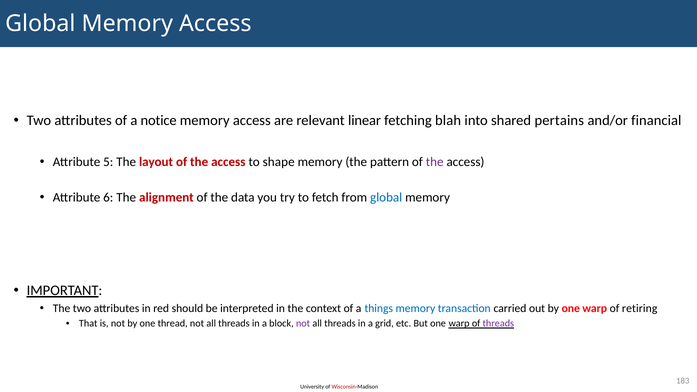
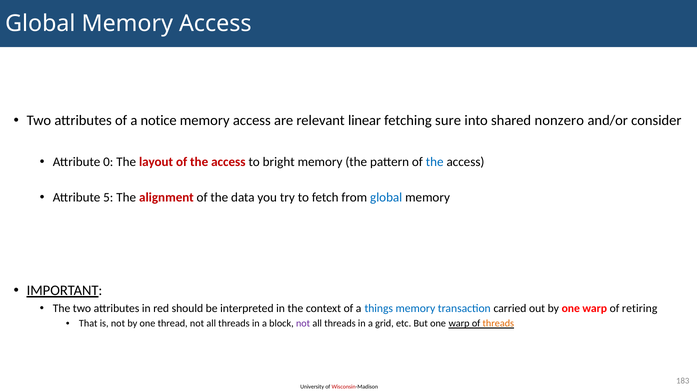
blah: blah -> sure (448, 121)
pertains: pertains -> nonzero (559, 121)
financial: financial -> consider (656, 121)
5: 5 -> 0 (108, 162)
shape: shape -> bright (279, 162)
the colour: purple -> blue (435, 162)
6: 6 -> 5 (108, 197)
threads colour: purple -> orange (498, 324)
